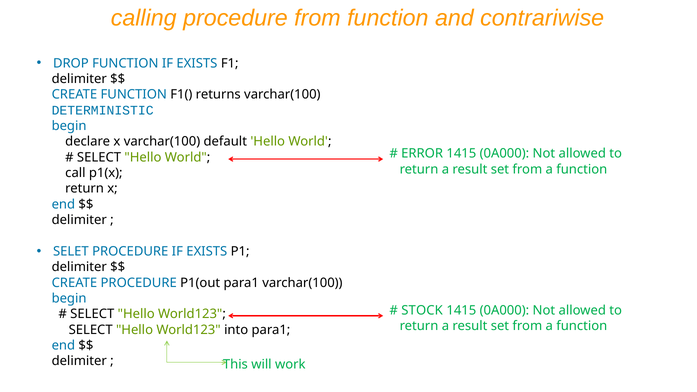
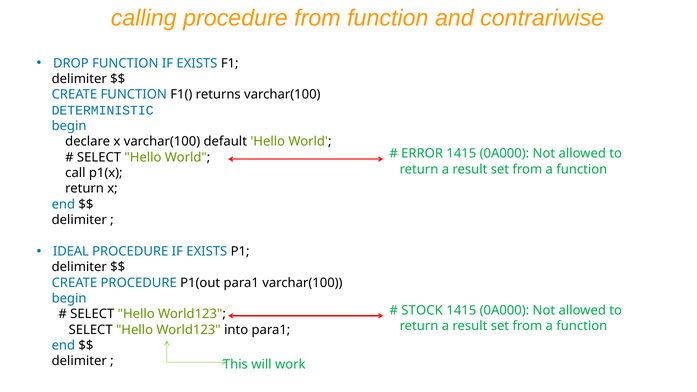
SELET: SELET -> IDEAL (71, 251)
